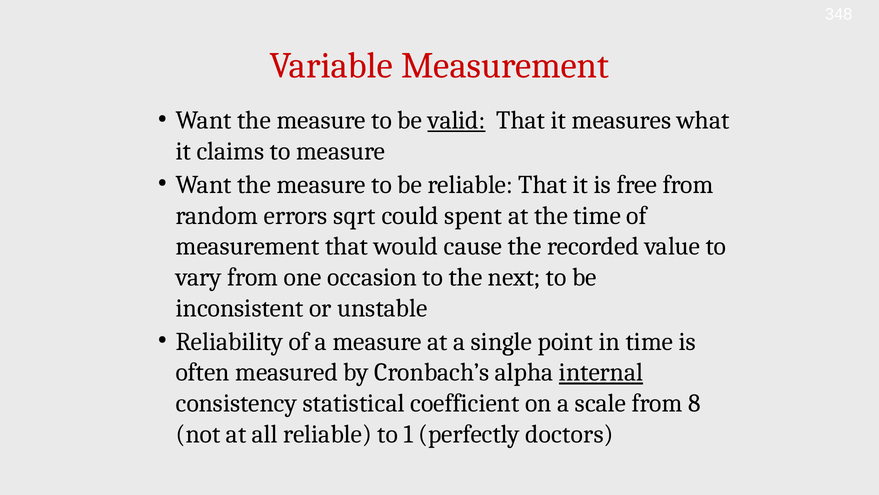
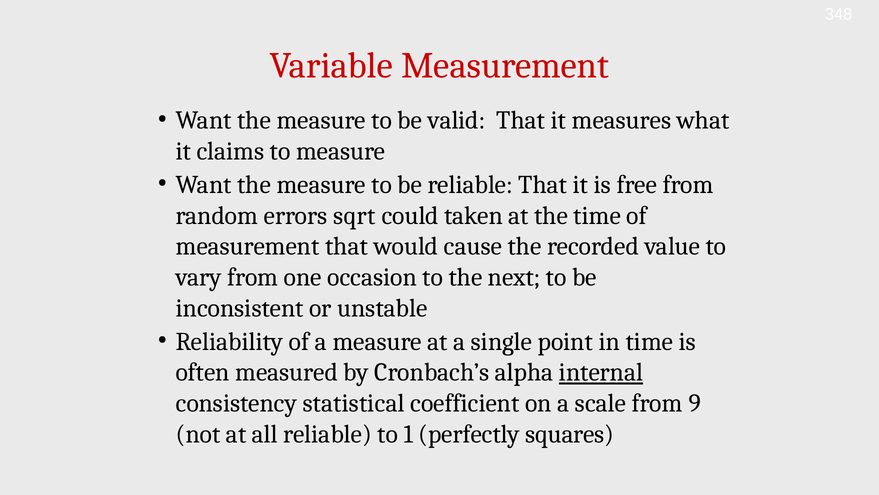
valid underline: present -> none (457, 120)
spent: spent -> taken (474, 215)
8: 8 -> 9 (695, 403)
doctors: doctors -> squares (570, 434)
